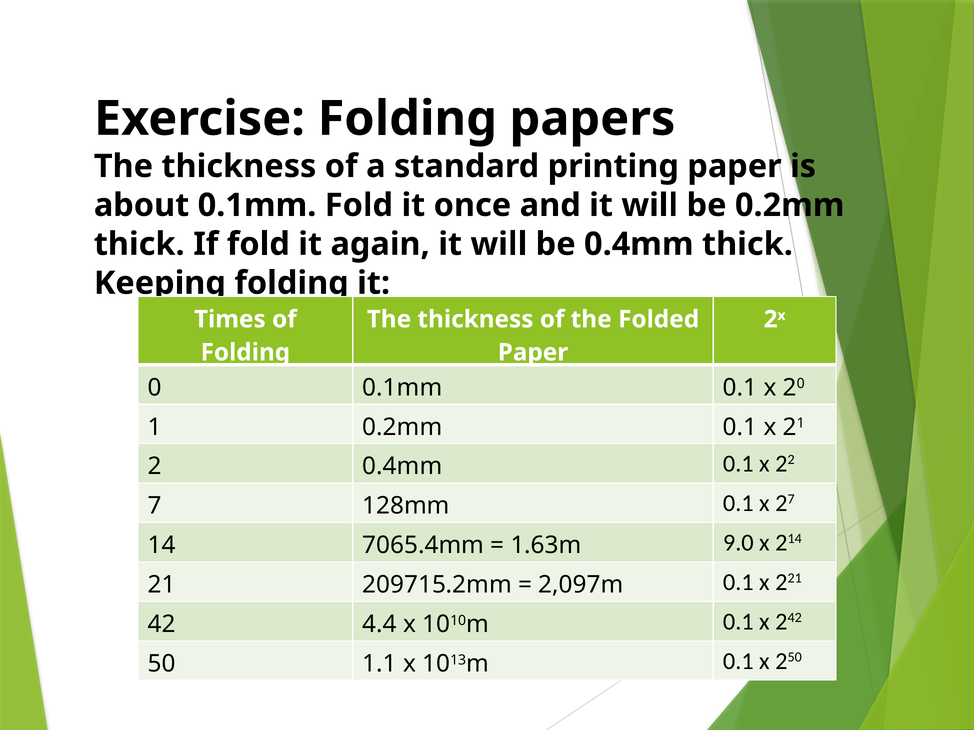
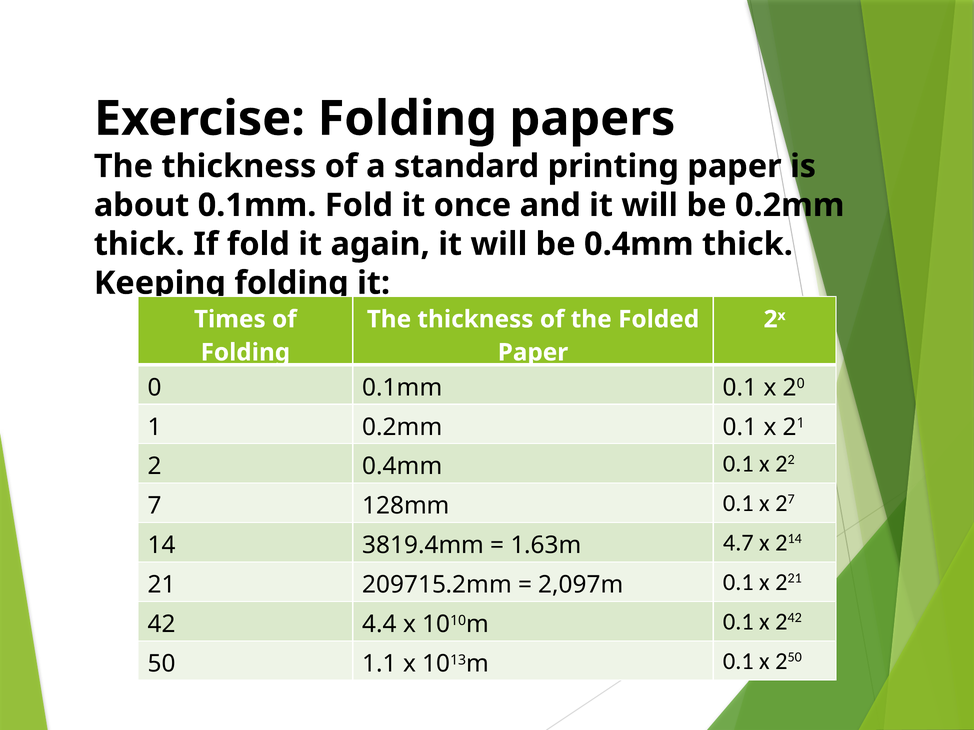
7065.4mm: 7065.4mm -> 3819.4mm (423, 546)
9.0: 9.0 -> 4.7 (738, 543)
